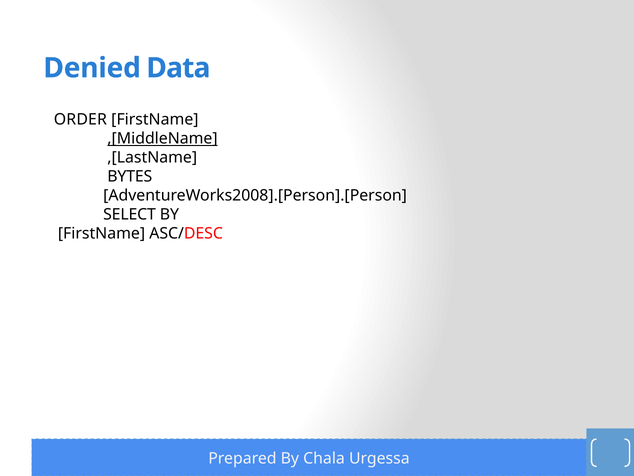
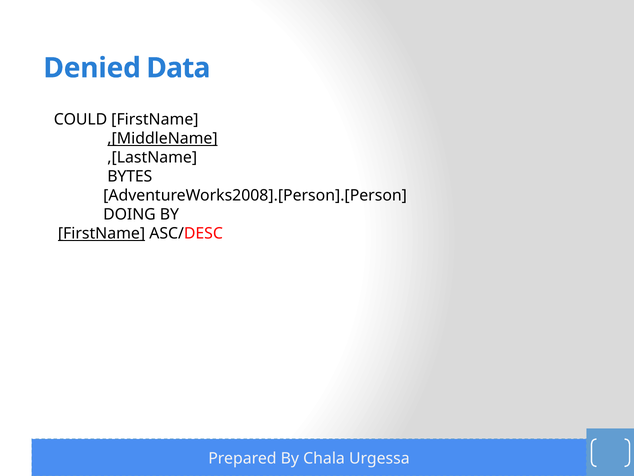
ORDER: ORDER -> COULD (81, 119)
SELECT: SELECT -> DOING (130, 214)
FirstName underline: none -> present (102, 233)
